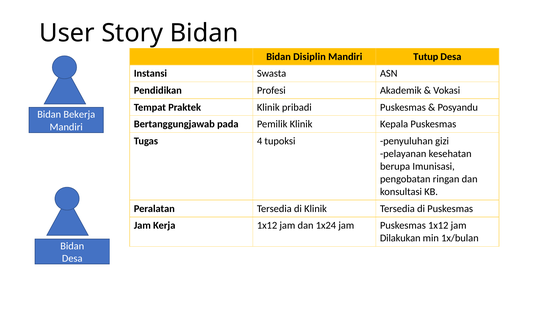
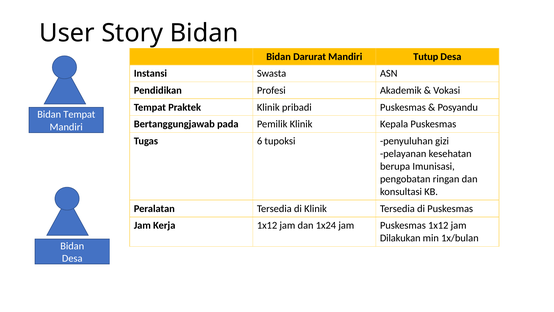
Disiplin: Disiplin -> Darurat (310, 57)
Bidan Bekerja: Bekerja -> Tempat (79, 114)
4: 4 -> 6 (260, 141)
